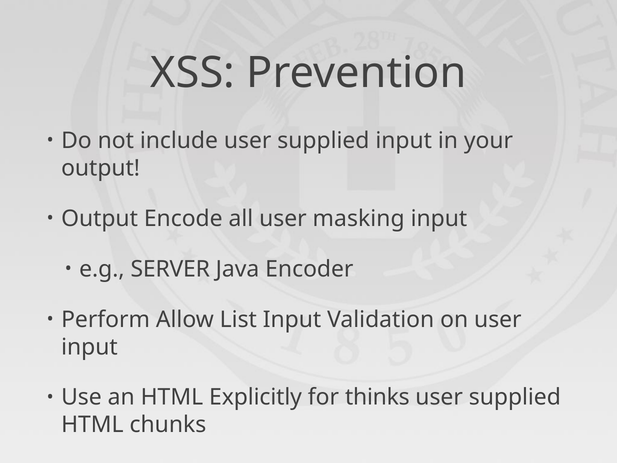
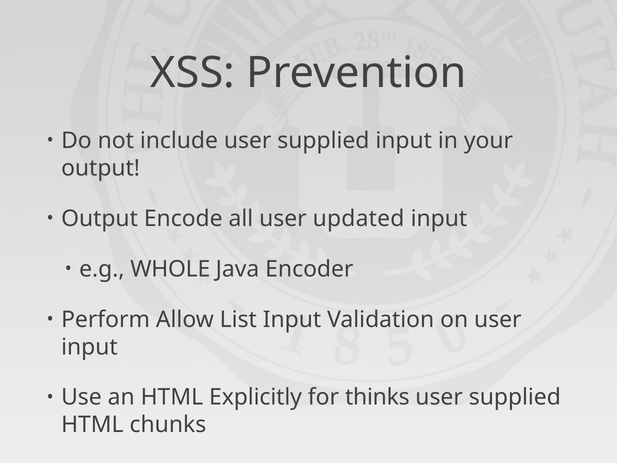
masking: masking -> updated (359, 219)
SERVER: SERVER -> WHOLE (170, 269)
